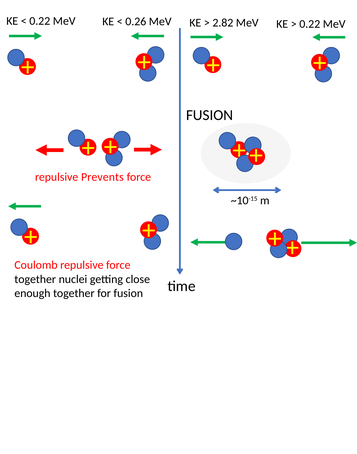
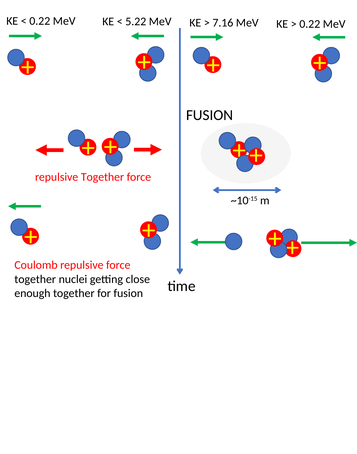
0.26: 0.26 -> 5.22 (136, 21)
2.82: 2.82 -> 7.16 (223, 23)
repulsive Prevents: Prevents -> Together (102, 177)
